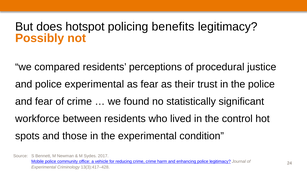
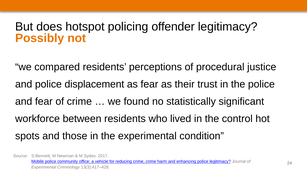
benefits: benefits -> offender (173, 27)
police experimental: experimental -> displacement (94, 84)
